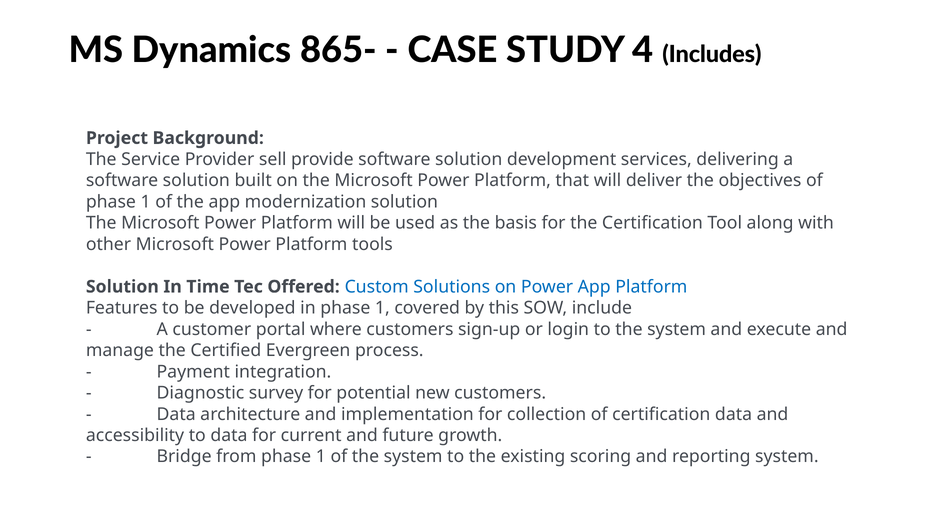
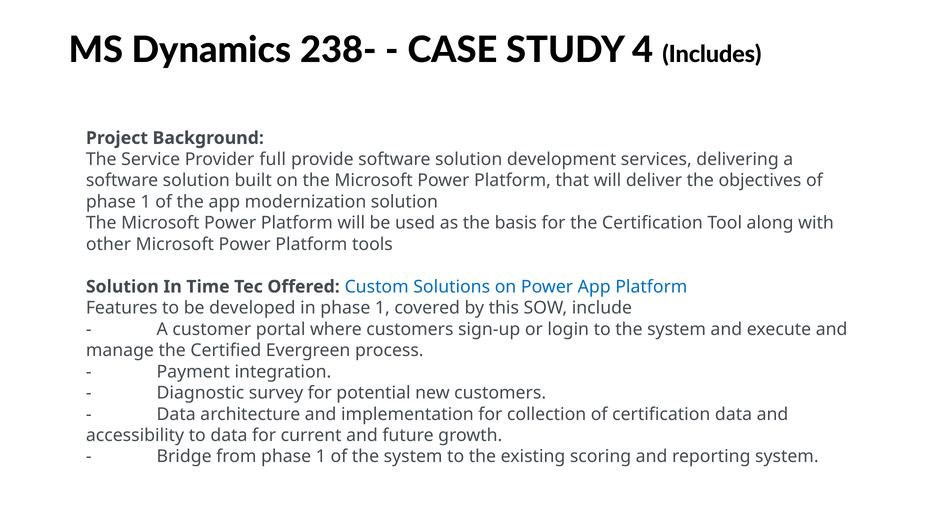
865-: 865- -> 238- (338, 50)
sell: sell -> full (273, 159)
